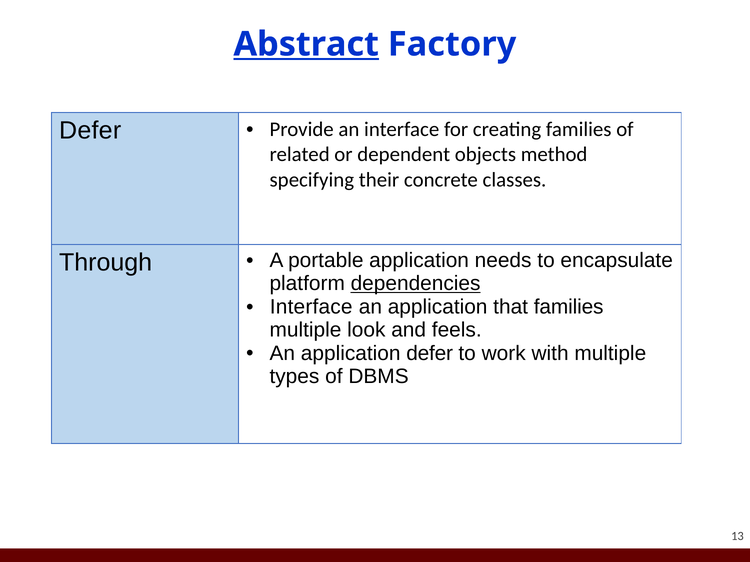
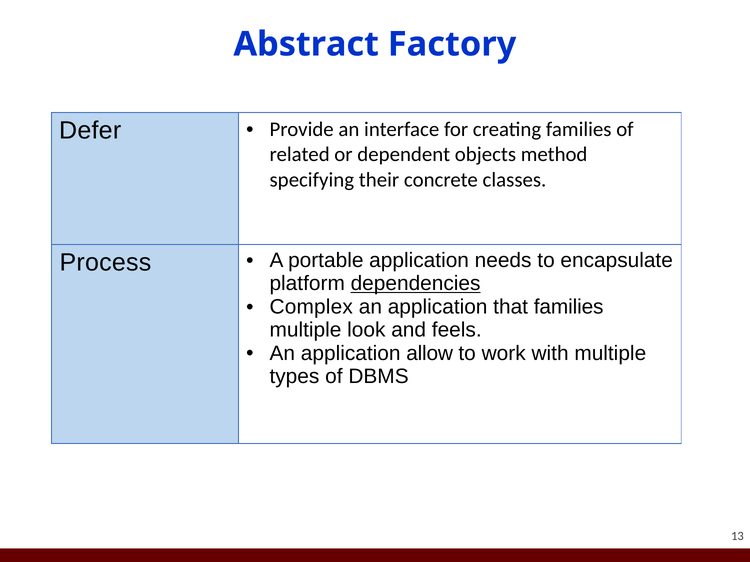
Abstract underline: present -> none (306, 44)
Through: Through -> Process (105, 263)
Interface: Interface -> Complex (311, 307)
application defer: defer -> allow (430, 354)
